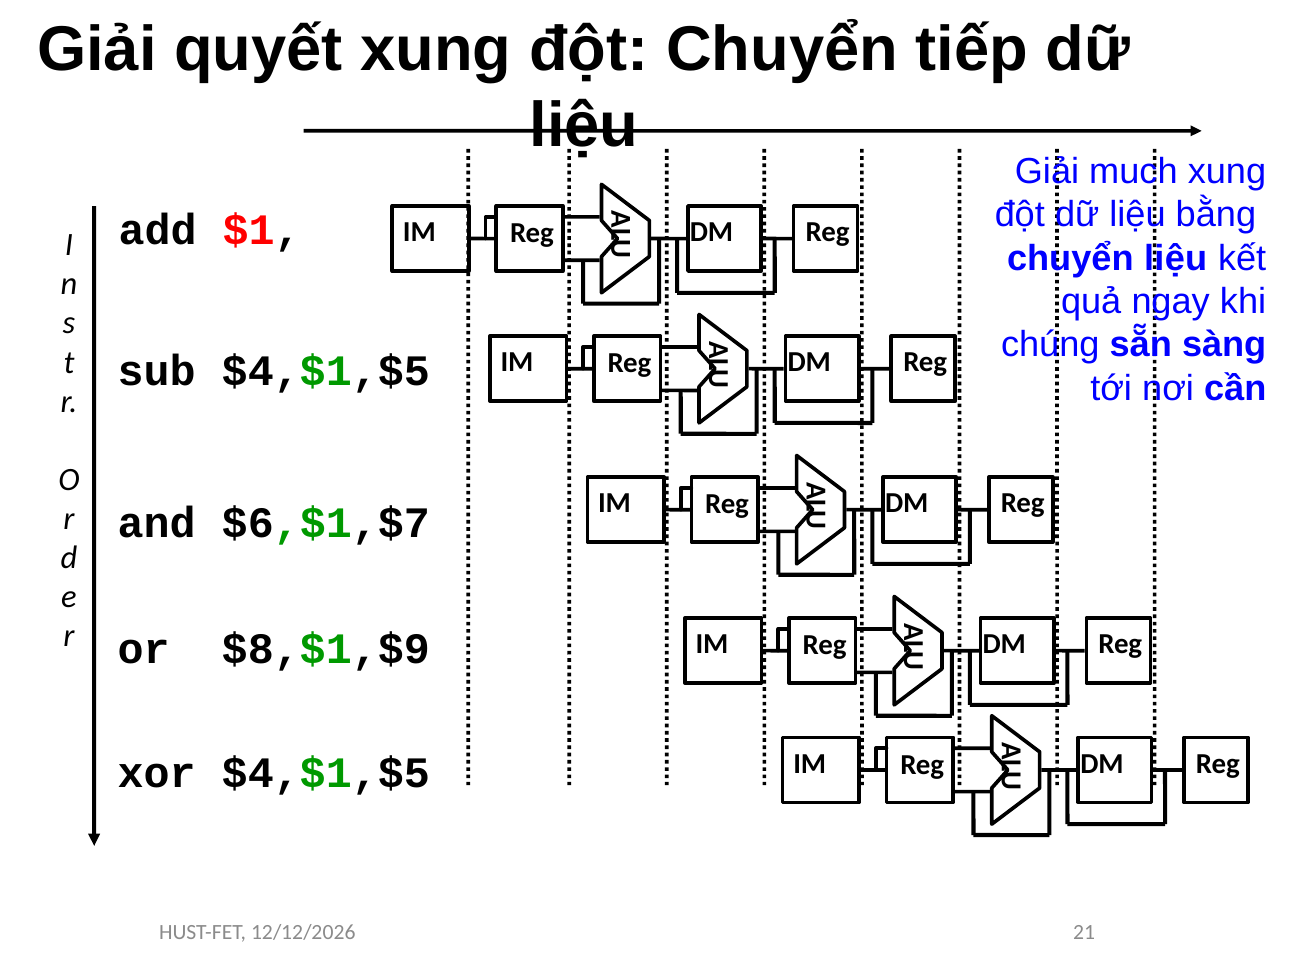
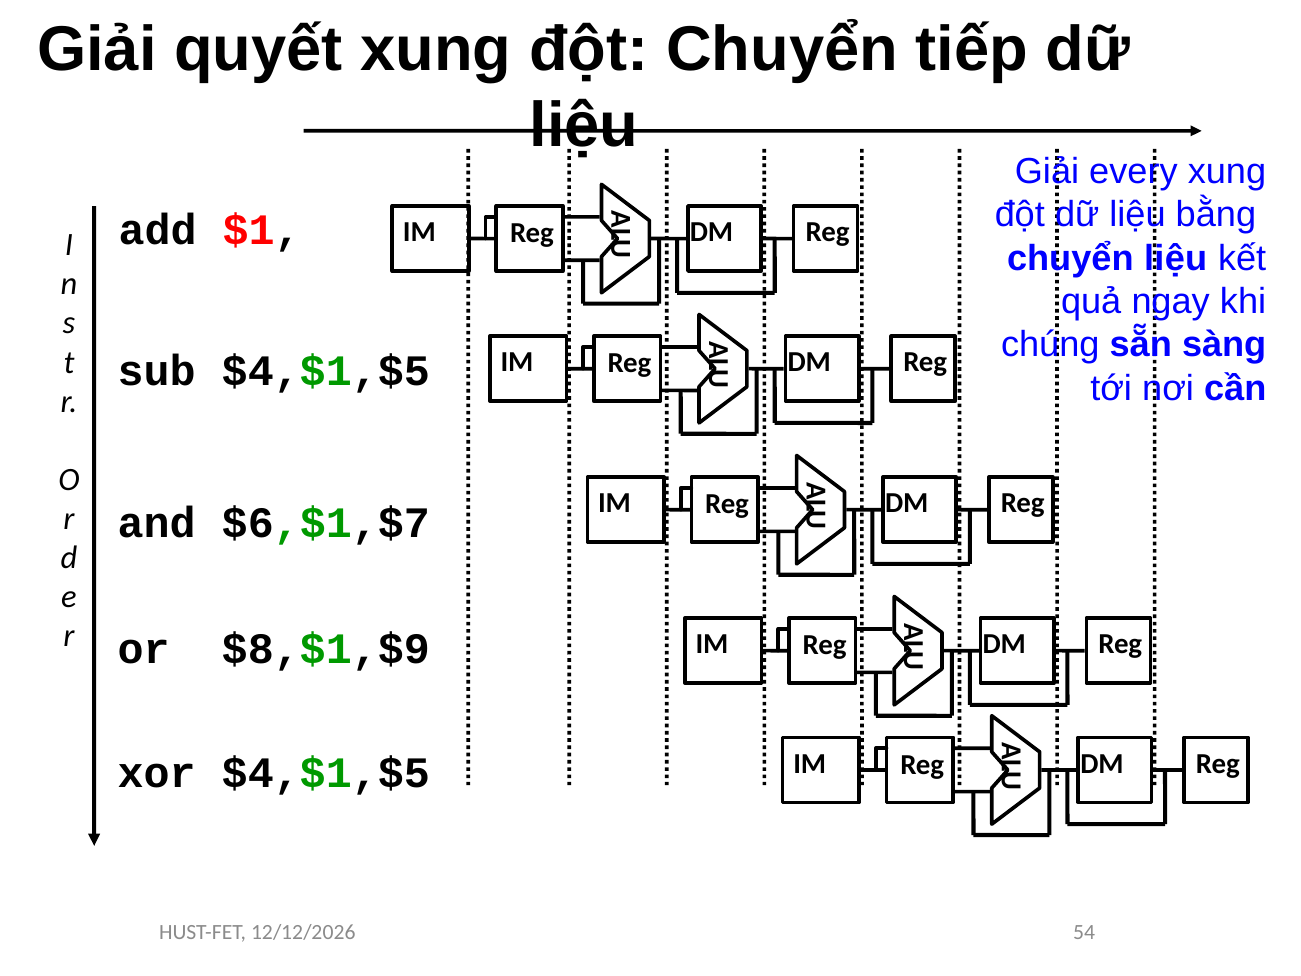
much: much -> every (1133, 171)
21: 21 -> 54 (1084, 932)
